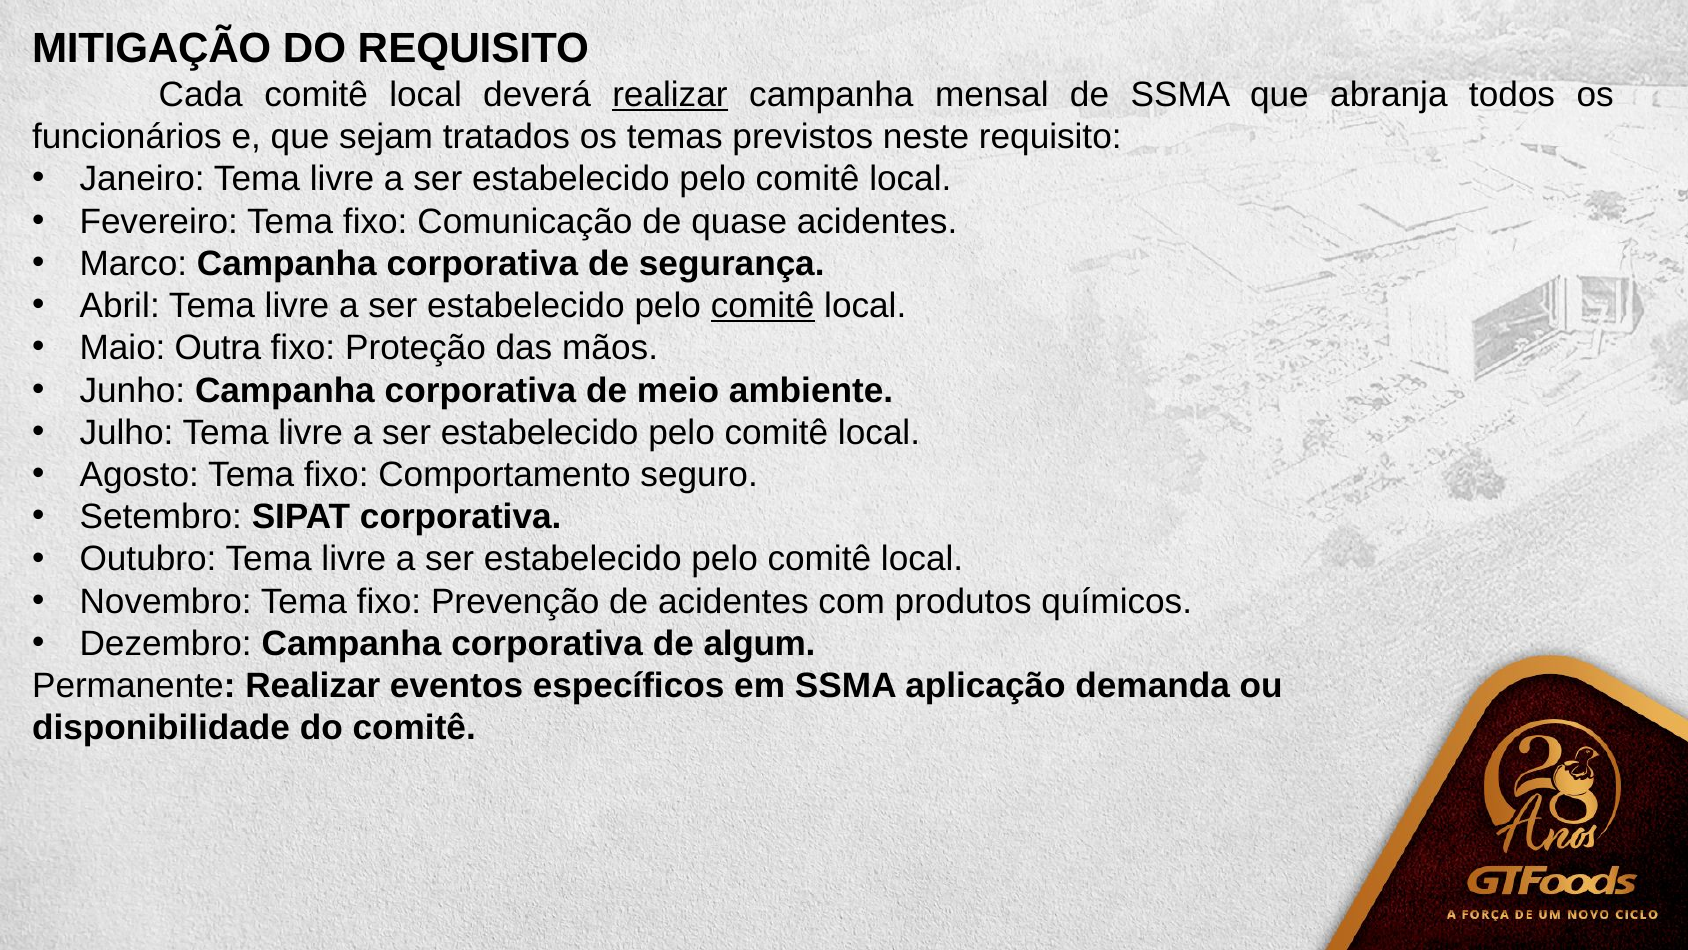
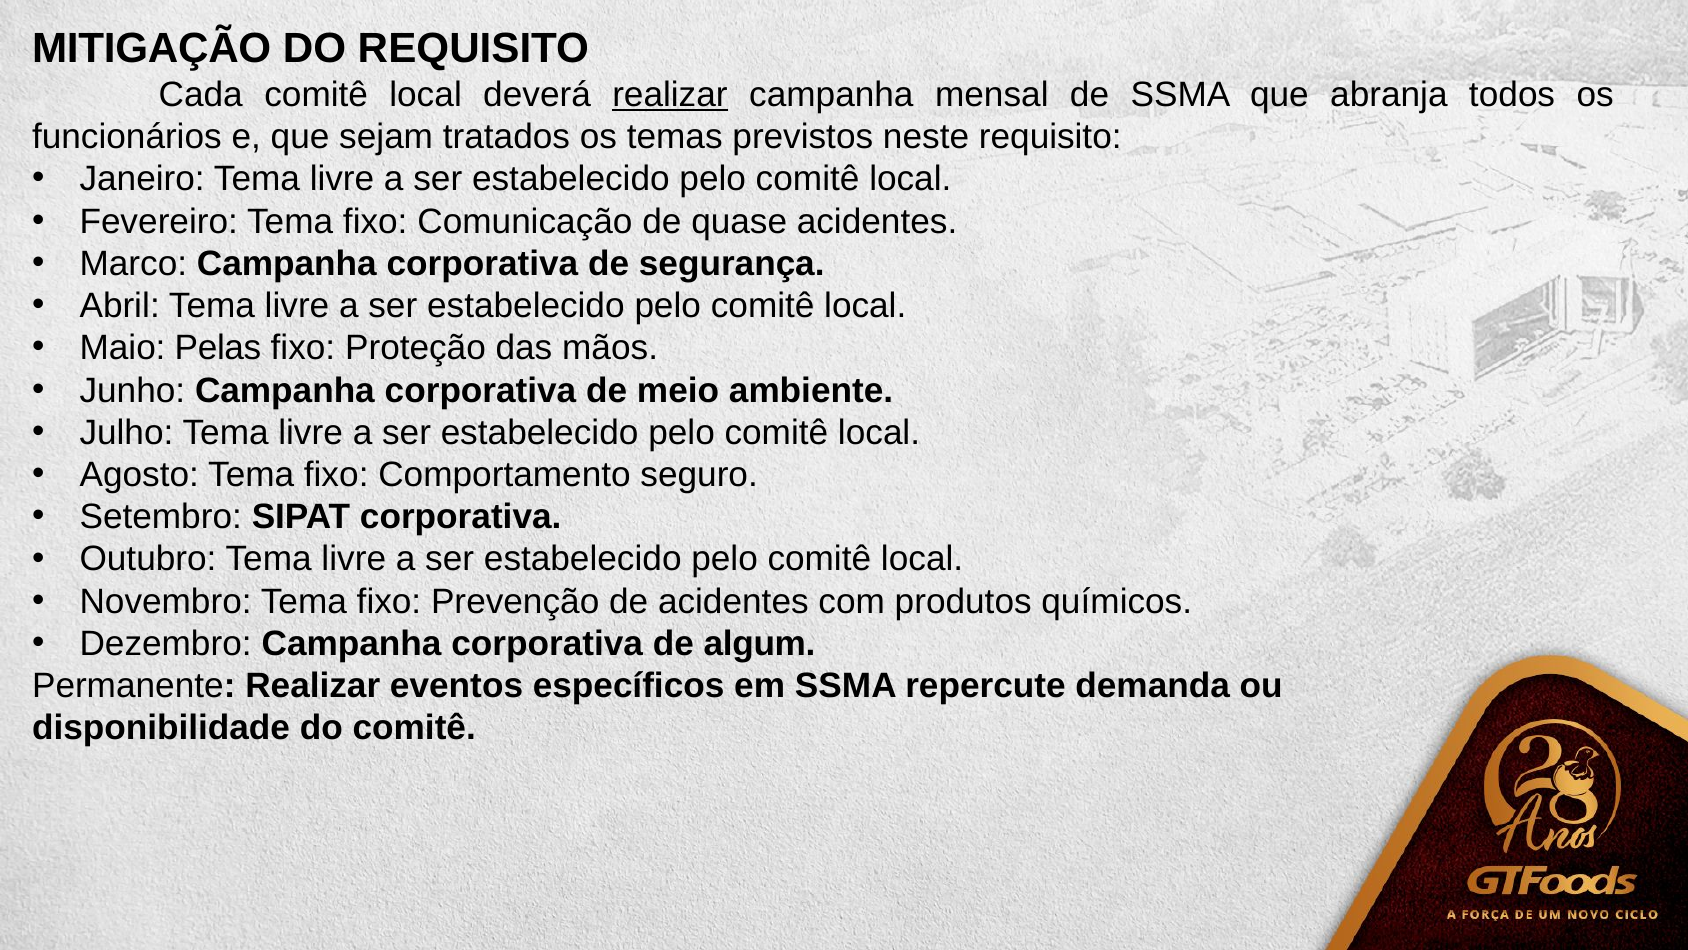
comitê underline: present -> none (763, 306)
Outra: Outra -> Pelas (218, 348)
aplicação: aplicação -> repercute (985, 686)
